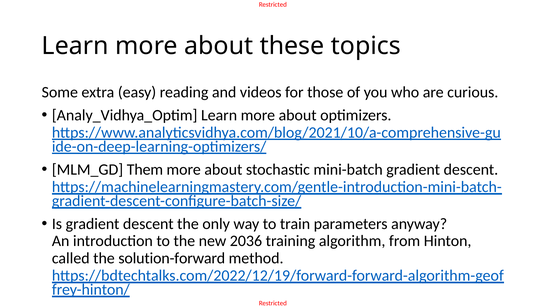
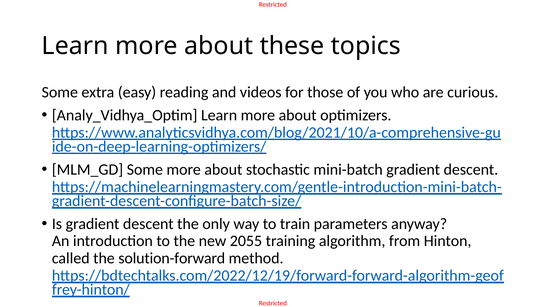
MLM_GD Them: Them -> Some (145, 170)
2036: 2036 -> 2055 (246, 241)
